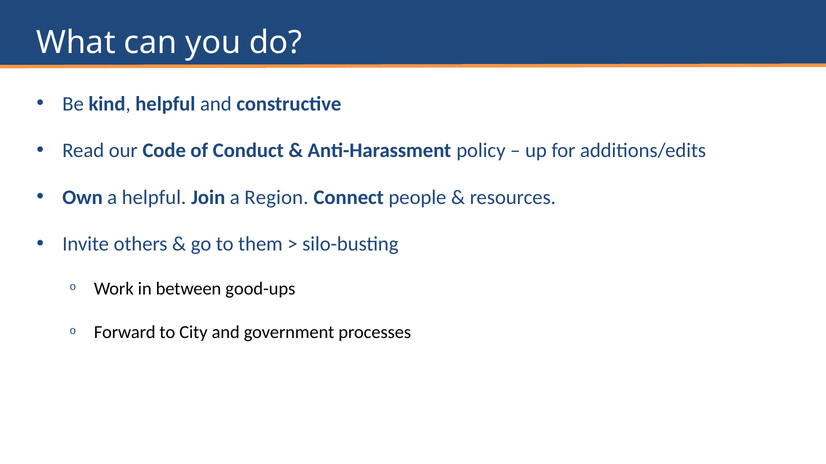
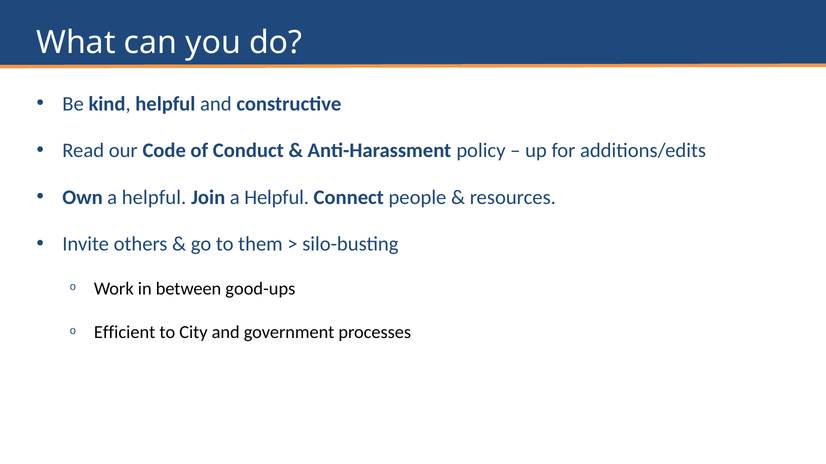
Join a Region: Region -> Helpful (277, 198)
Forward: Forward -> Efficient (125, 333)
